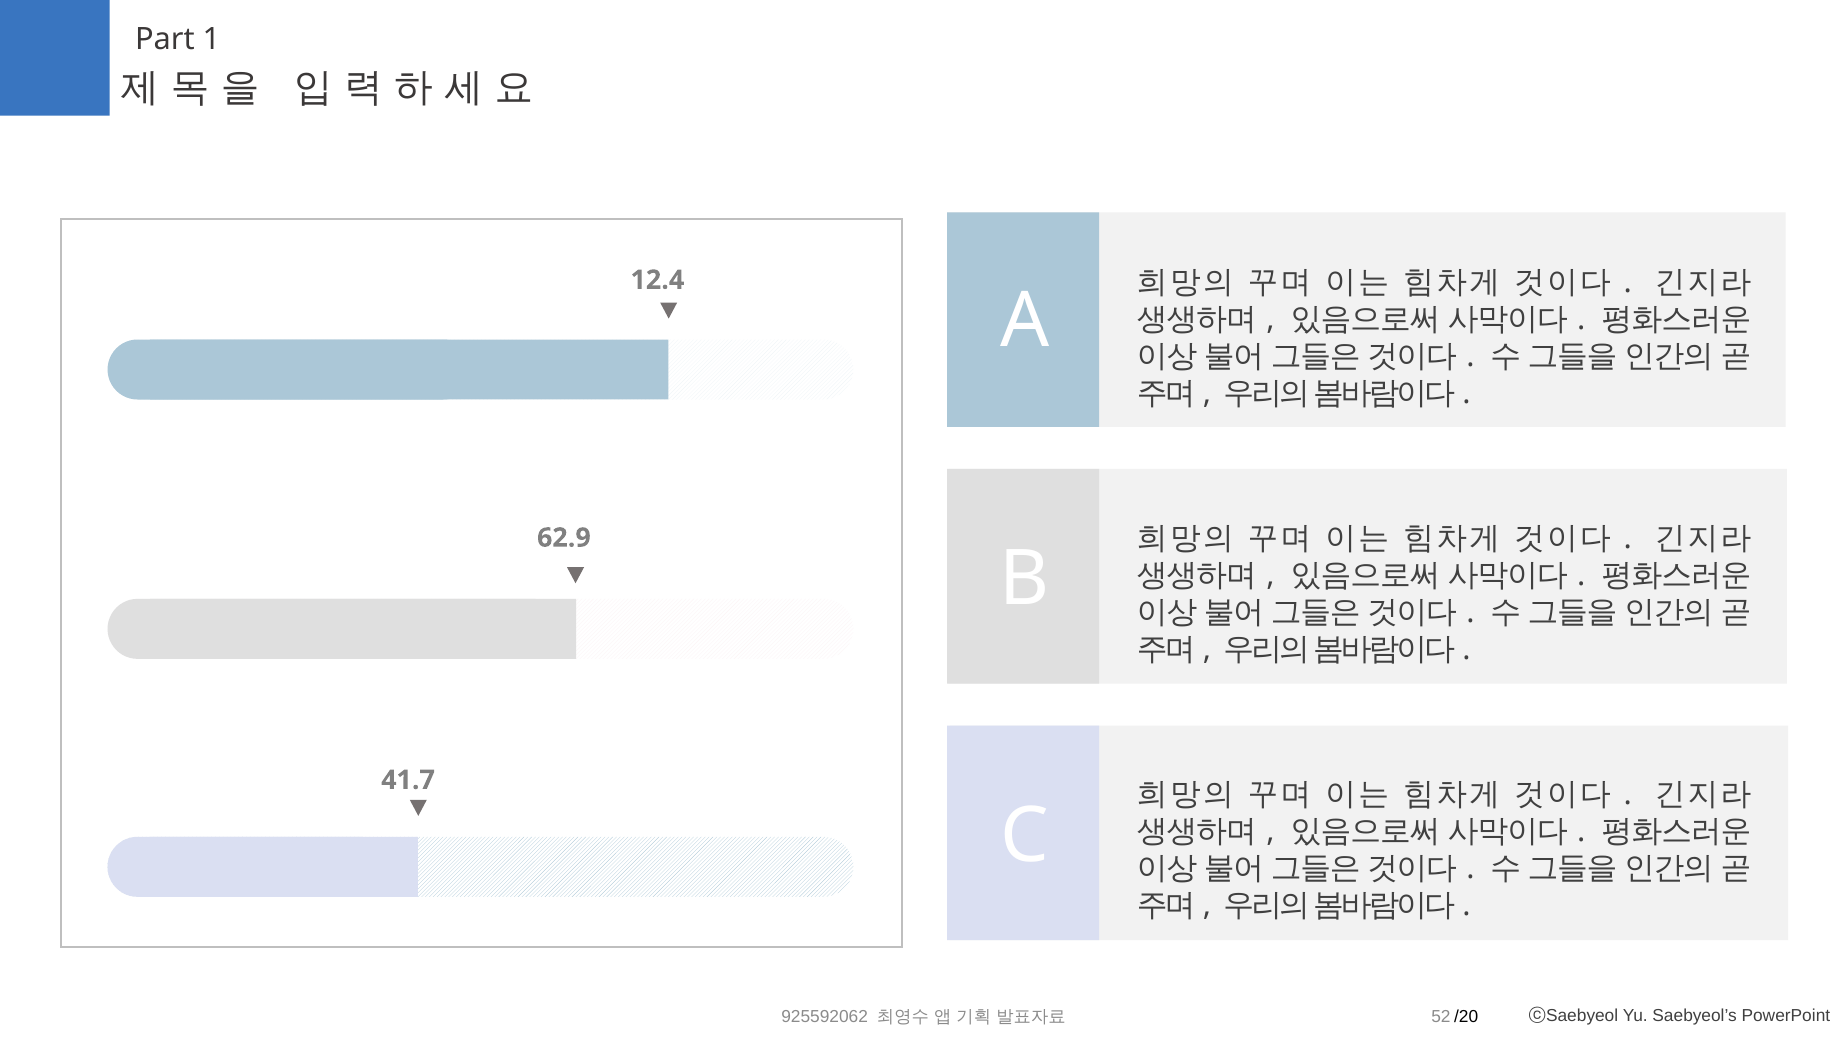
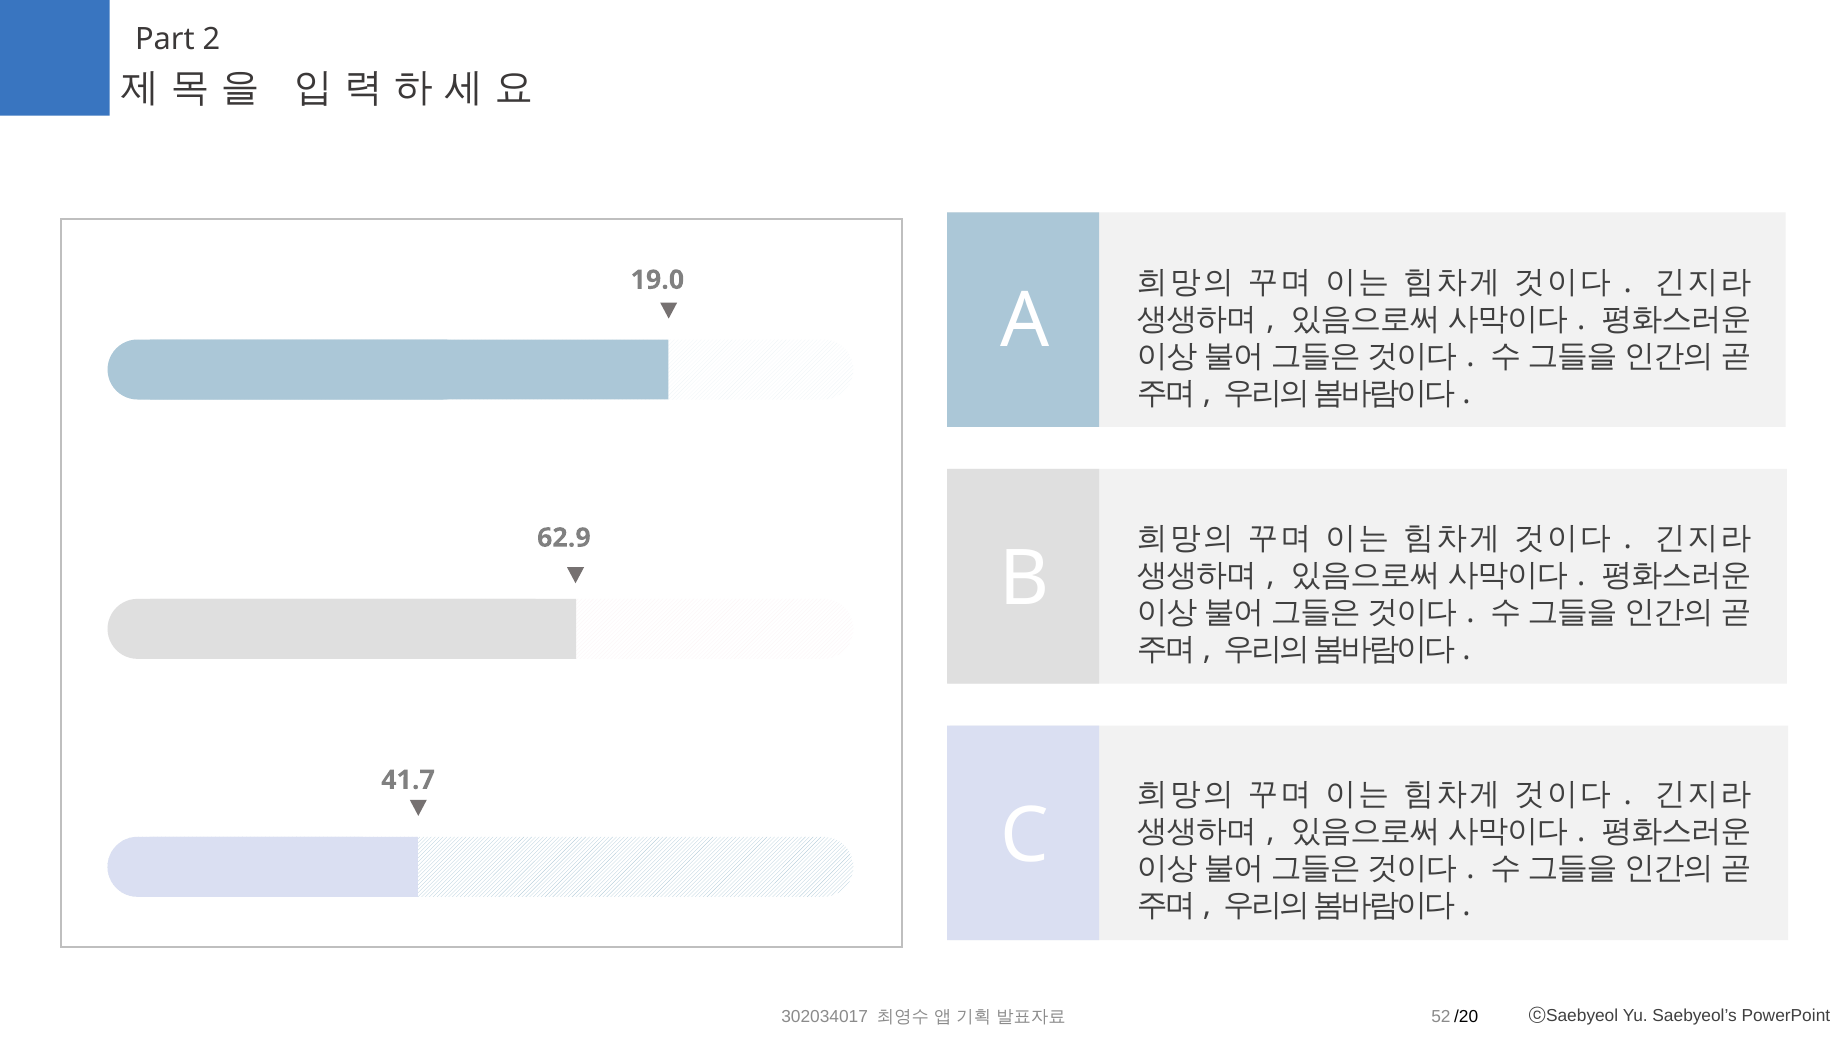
1: 1 -> 2 (211, 39)
12.4: 12.4 -> 19.0 (657, 280)
925592062: 925592062 -> 302034017 (825, 1017)
